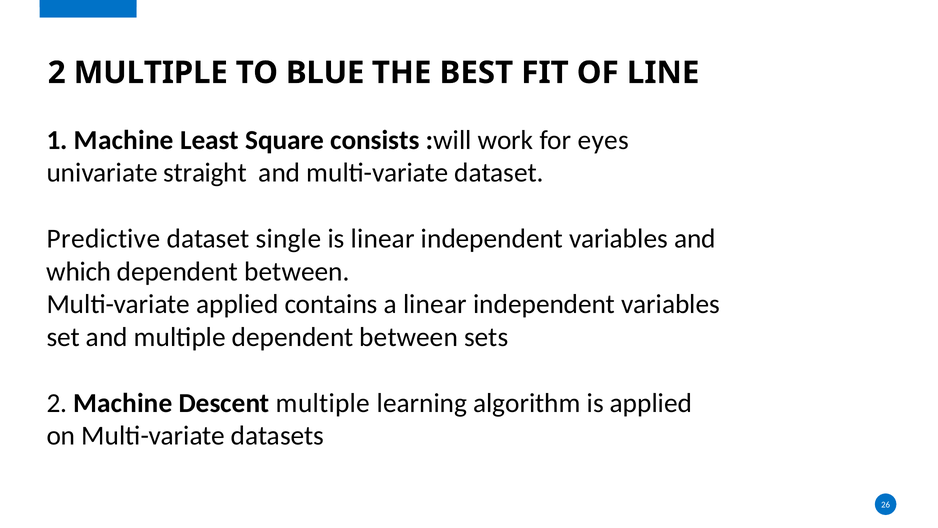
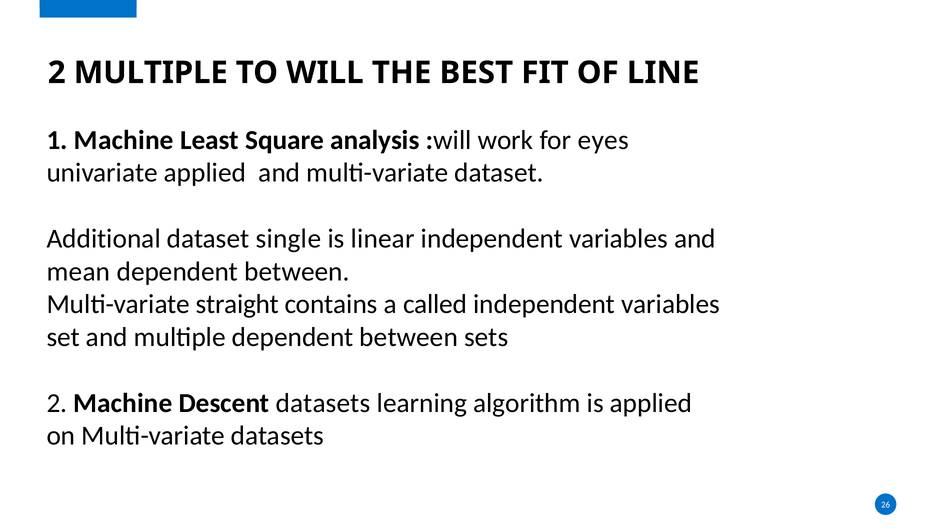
BLUE: BLUE -> WILL (325, 73)
consists: consists -> analysis (375, 140)
univariate straight: straight -> applied (205, 173)
Predictive: Predictive -> Additional (104, 238)
which: which -> mean (78, 271)
Multi-variate applied: applied -> straight (237, 304)
a linear: linear -> called (435, 304)
Descent multiple: multiple -> datasets (323, 403)
